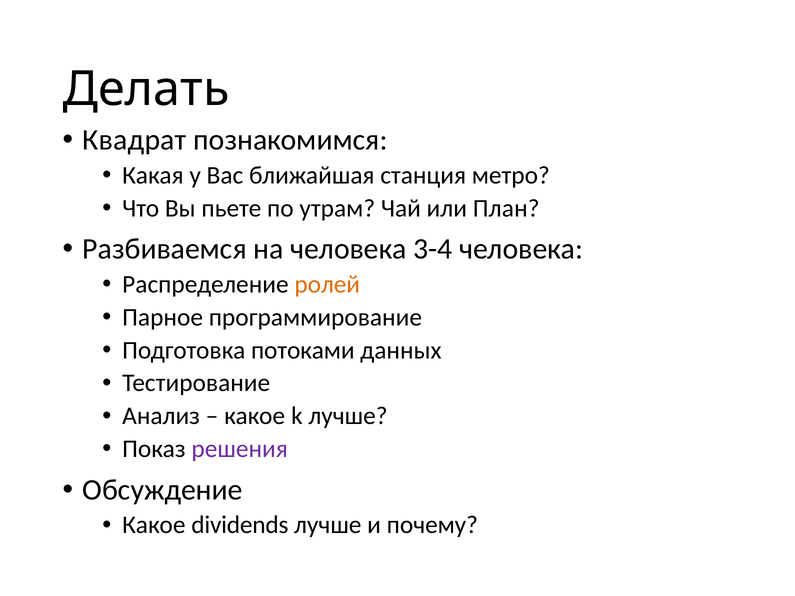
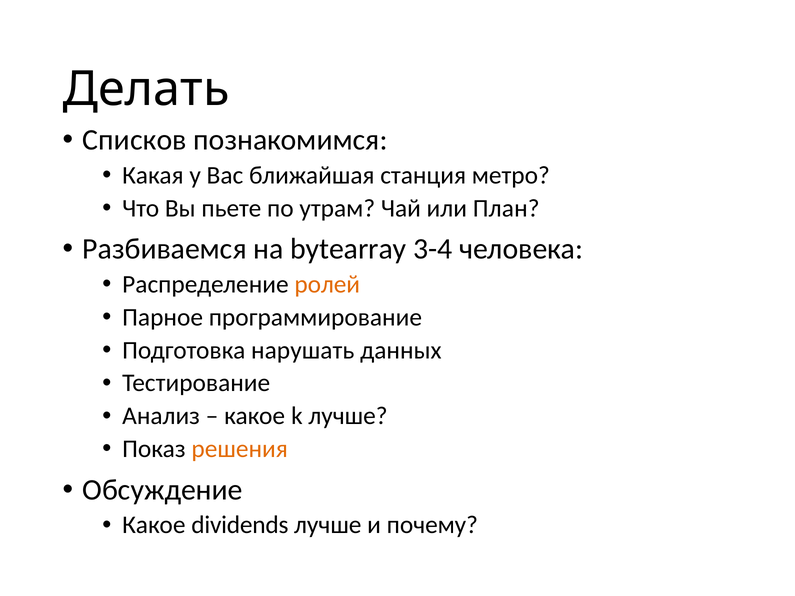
Квадрат: Квадрат -> Списков (135, 140)
на человека: человека -> bytearray (348, 249)
потоками: потоками -> нарушать (303, 350)
решения colour: purple -> orange (240, 449)
